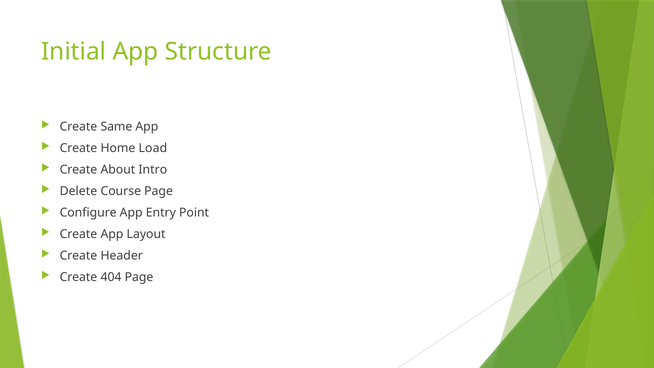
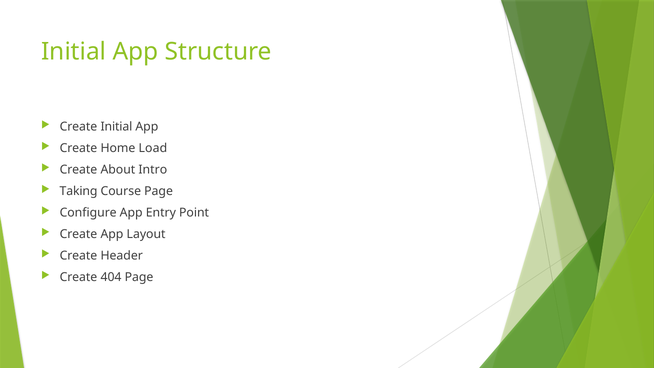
Create Same: Same -> Initial (116, 127)
Delete: Delete -> Taking (79, 191)
